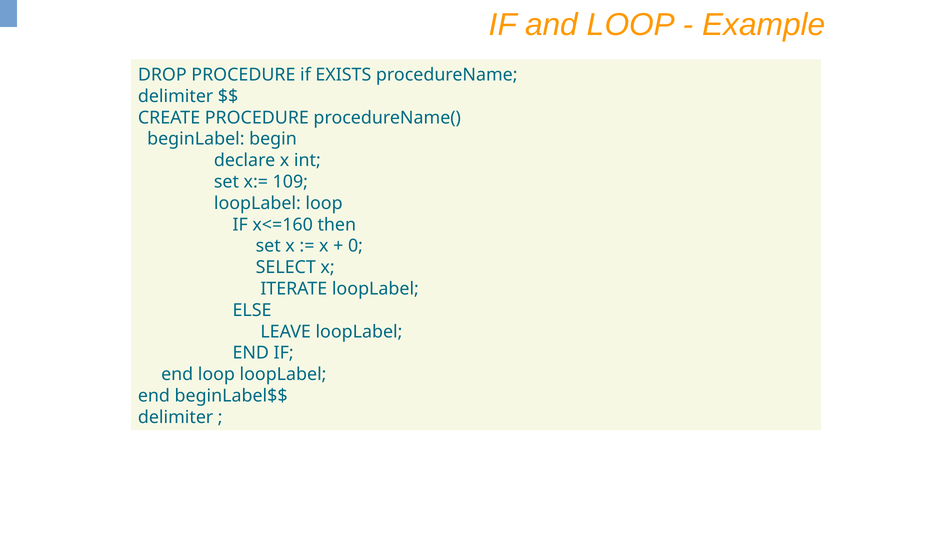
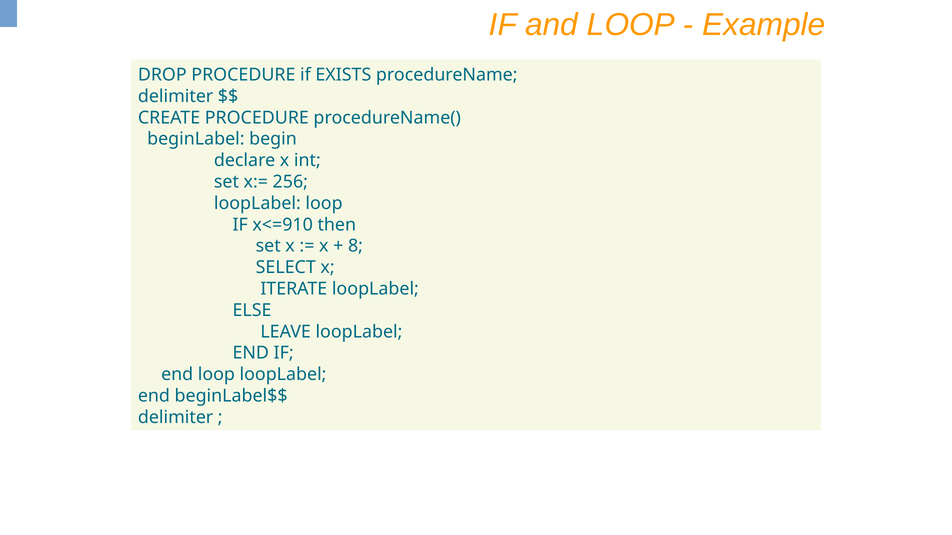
109: 109 -> 256 (290, 182)
x<=160: x<=160 -> x<=910 (283, 225)
0: 0 -> 8 (356, 246)
